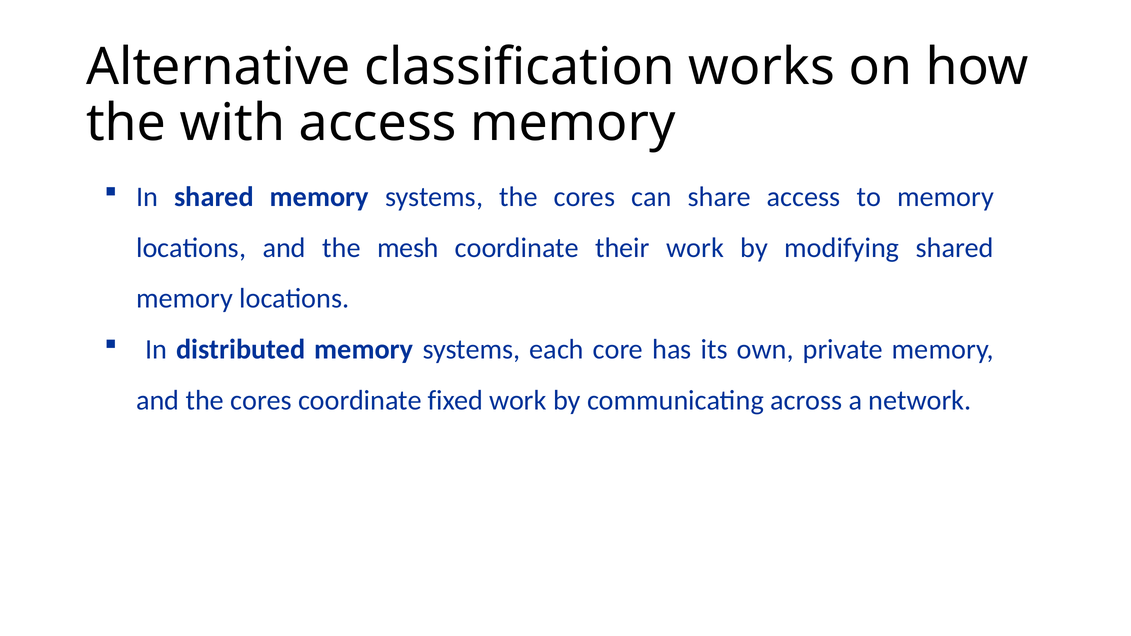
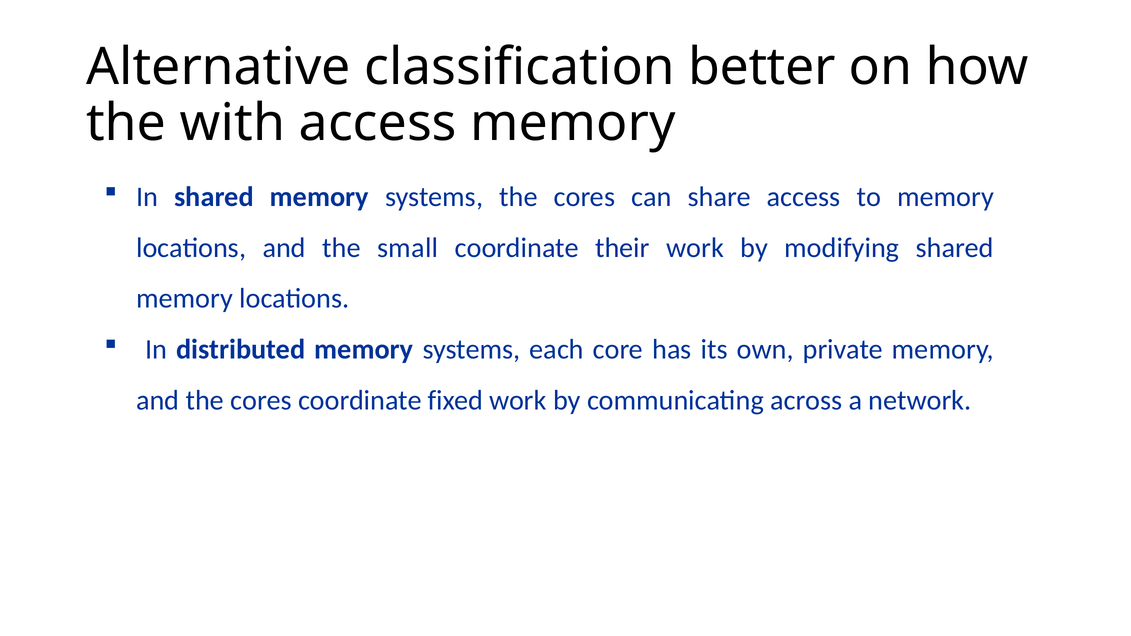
works: works -> better (762, 67)
mesh: mesh -> small (408, 248)
